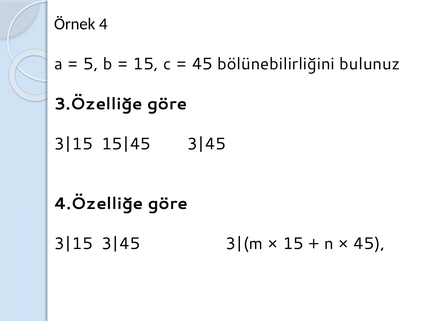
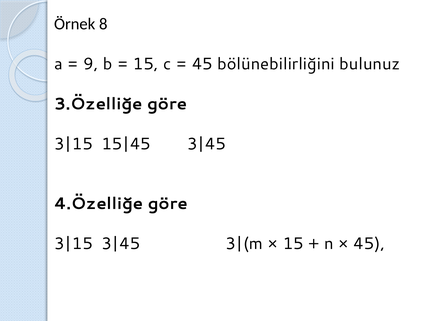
4: 4 -> 8 (103, 24)
5: 5 -> 9 (91, 64)
